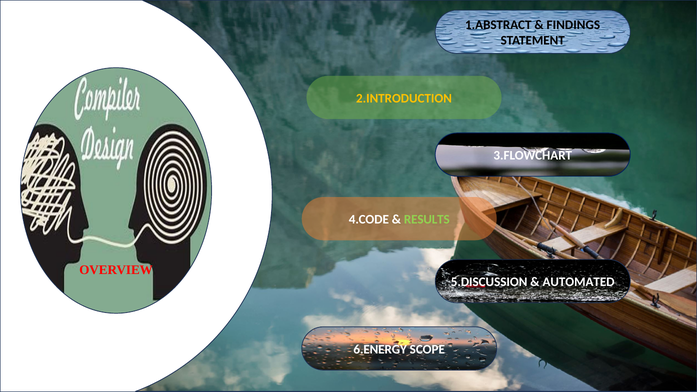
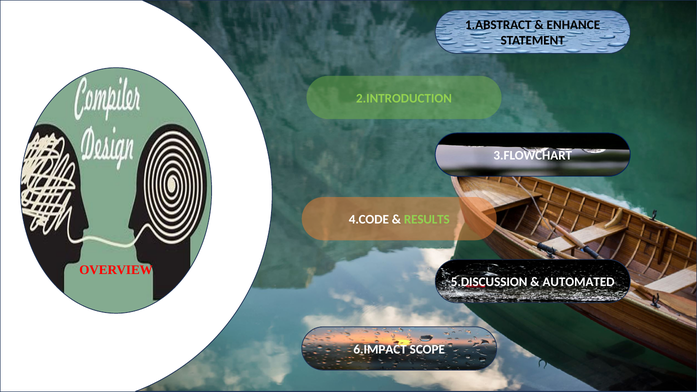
FINDINGS: FINDINGS -> ENHANCE (573, 25)
2.INTRODUCTION colour: yellow -> light green (404, 98)
6.ENERGY: 6.ENERGY -> 6.IMPACT (380, 349)
